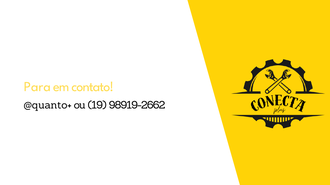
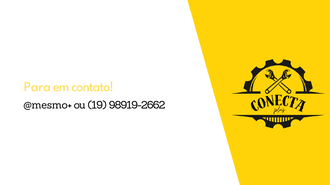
@quanto+: @quanto+ -> @mesmo+ (48, 105)
